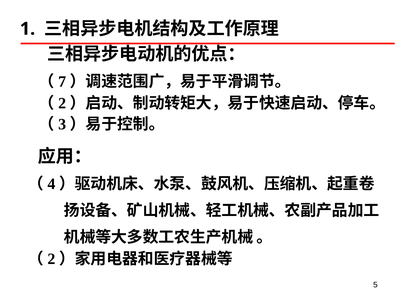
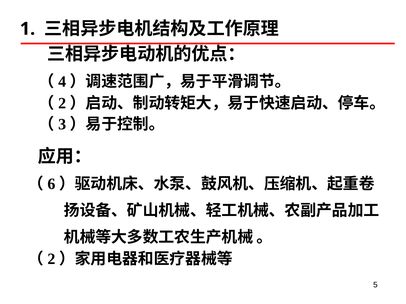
7: 7 -> 4 (62, 82)
4: 4 -> 6 (51, 184)
